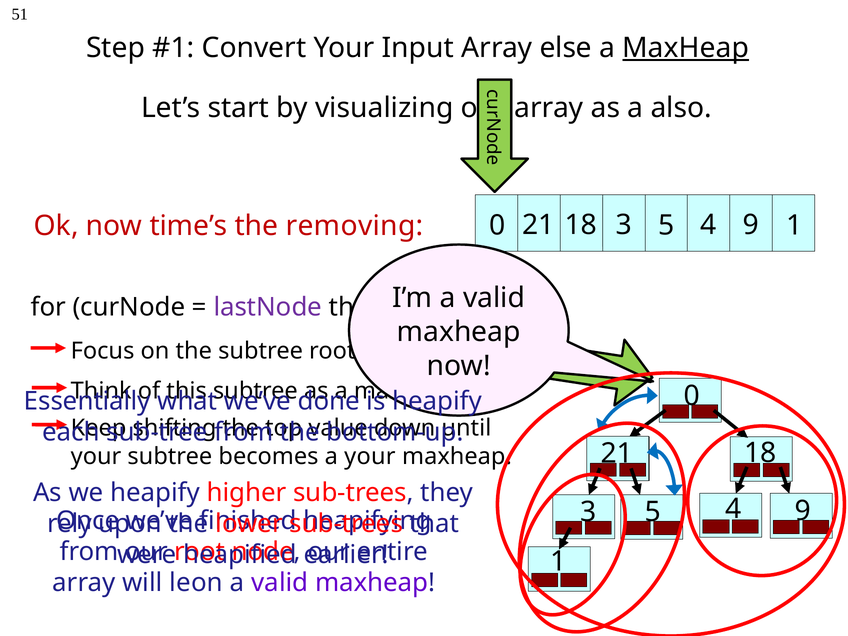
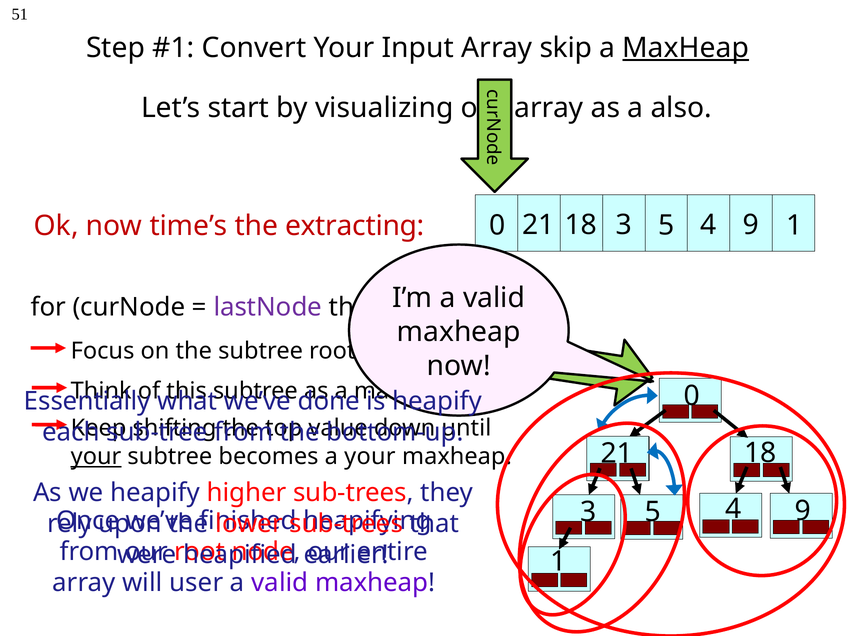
else: else -> skip (566, 48)
removing: removing -> extracting (355, 226)
your underline: none -> present (96, 456)
leon: leon -> user (196, 583)
